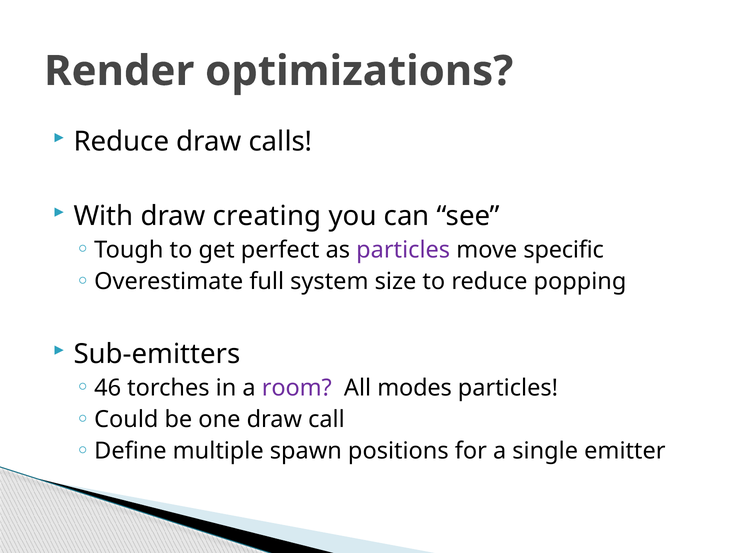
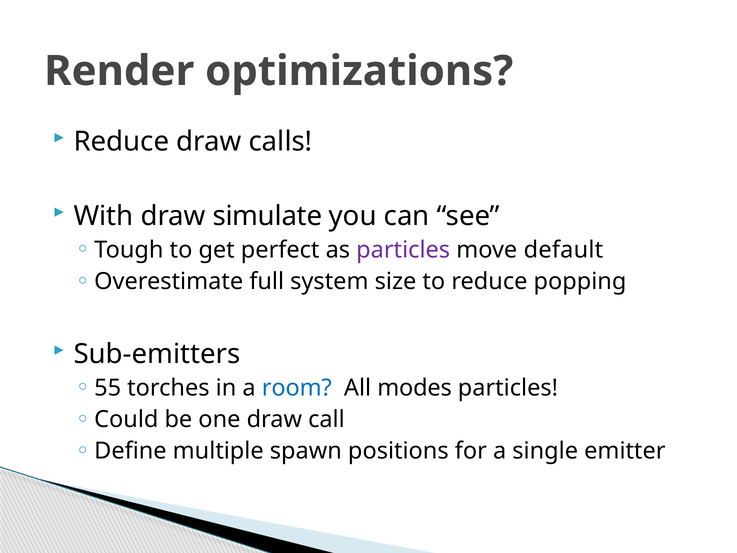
creating: creating -> simulate (267, 216)
specific: specific -> default (563, 250)
46: 46 -> 55 (108, 388)
room colour: purple -> blue (297, 388)
